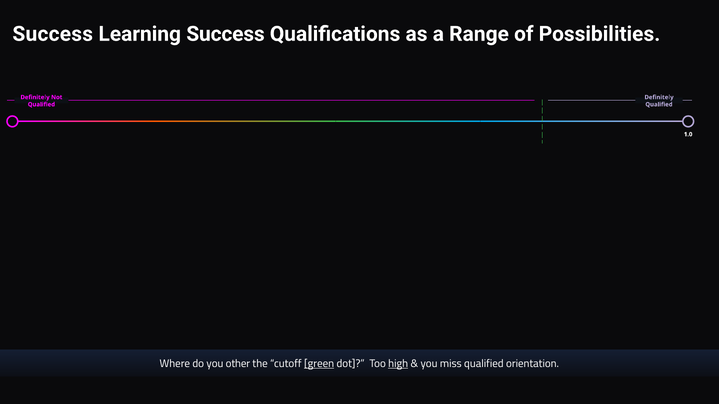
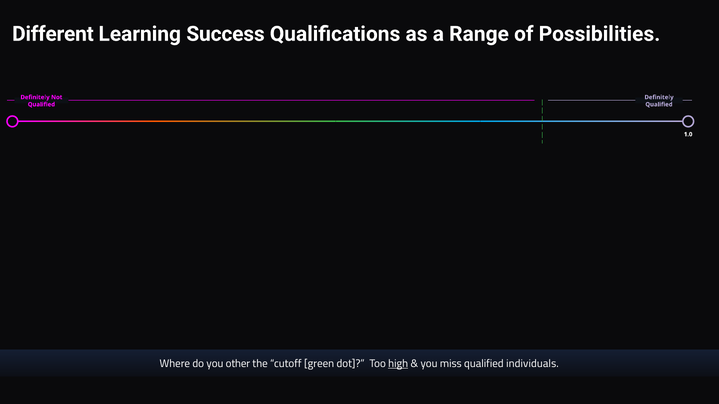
Success: Success -> Different (53, 34)
green underline: present -> none (319, 364)
orientation: orientation -> individuals (532, 364)
